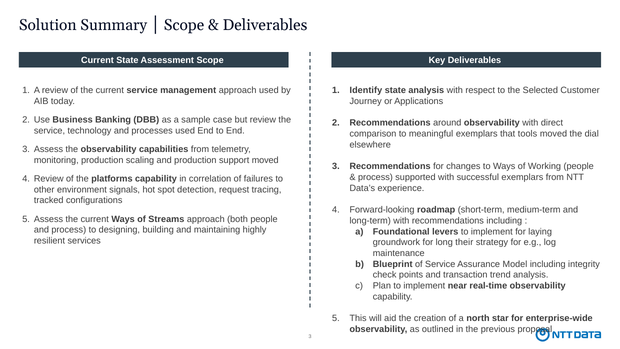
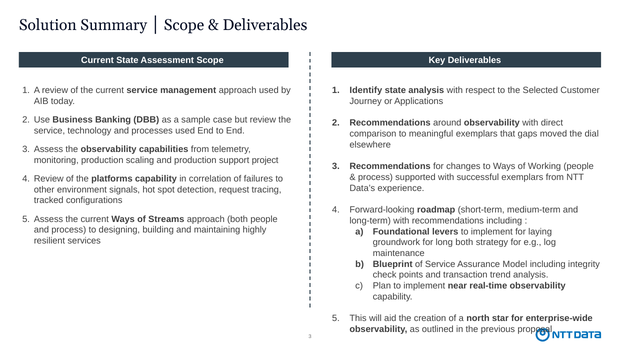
tools: tools -> gaps (528, 134)
support moved: moved -> project (265, 160)
long their: their -> both (464, 242)
